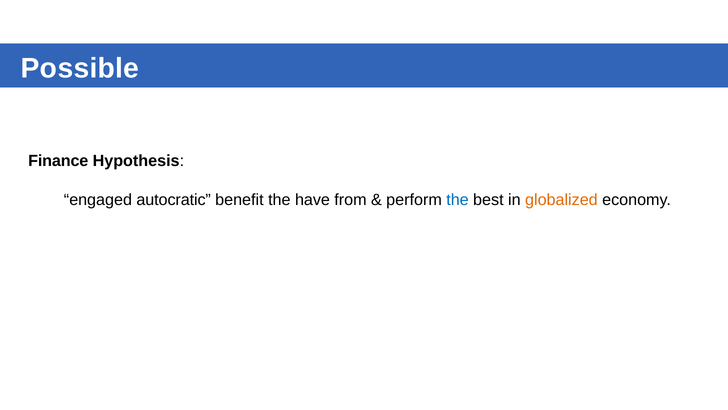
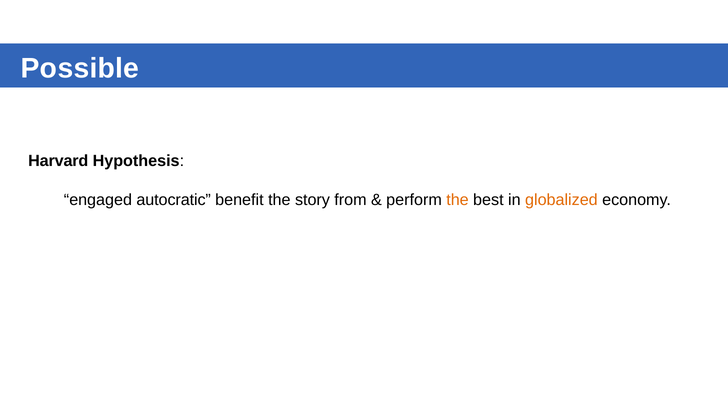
Finance: Finance -> Harvard (58, 161)
have: have -> story (312, 199)
the colour: blue -> orange (458, 199)
